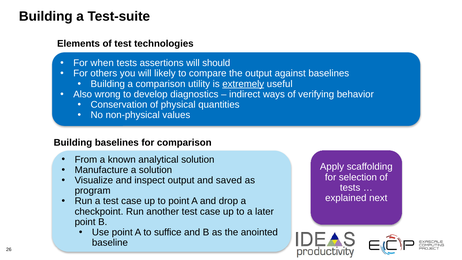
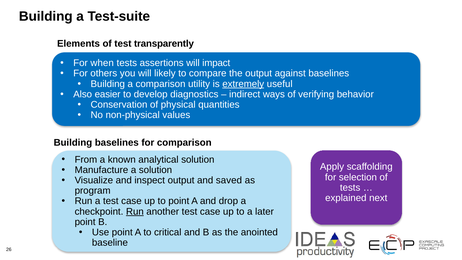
technologies: technologies -> transparently (164, 44)
should: should -> impact (216, 63)
wrong: wrong -> easier (108, 94)
Run underline: none -> present (135, 212)
suffice: suffice -> critical (168, 232)
